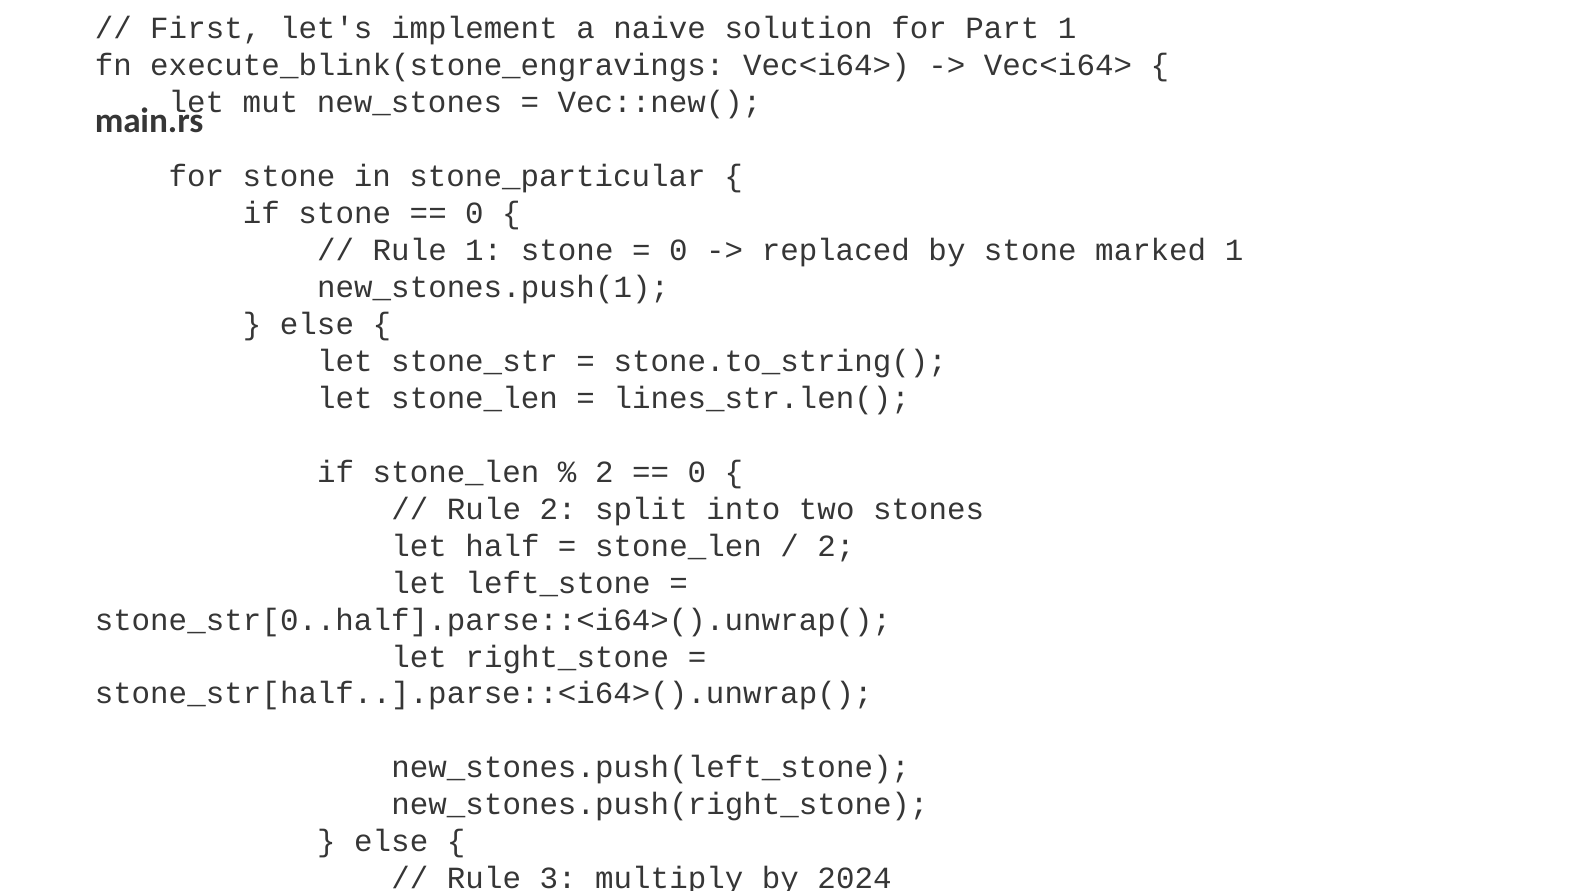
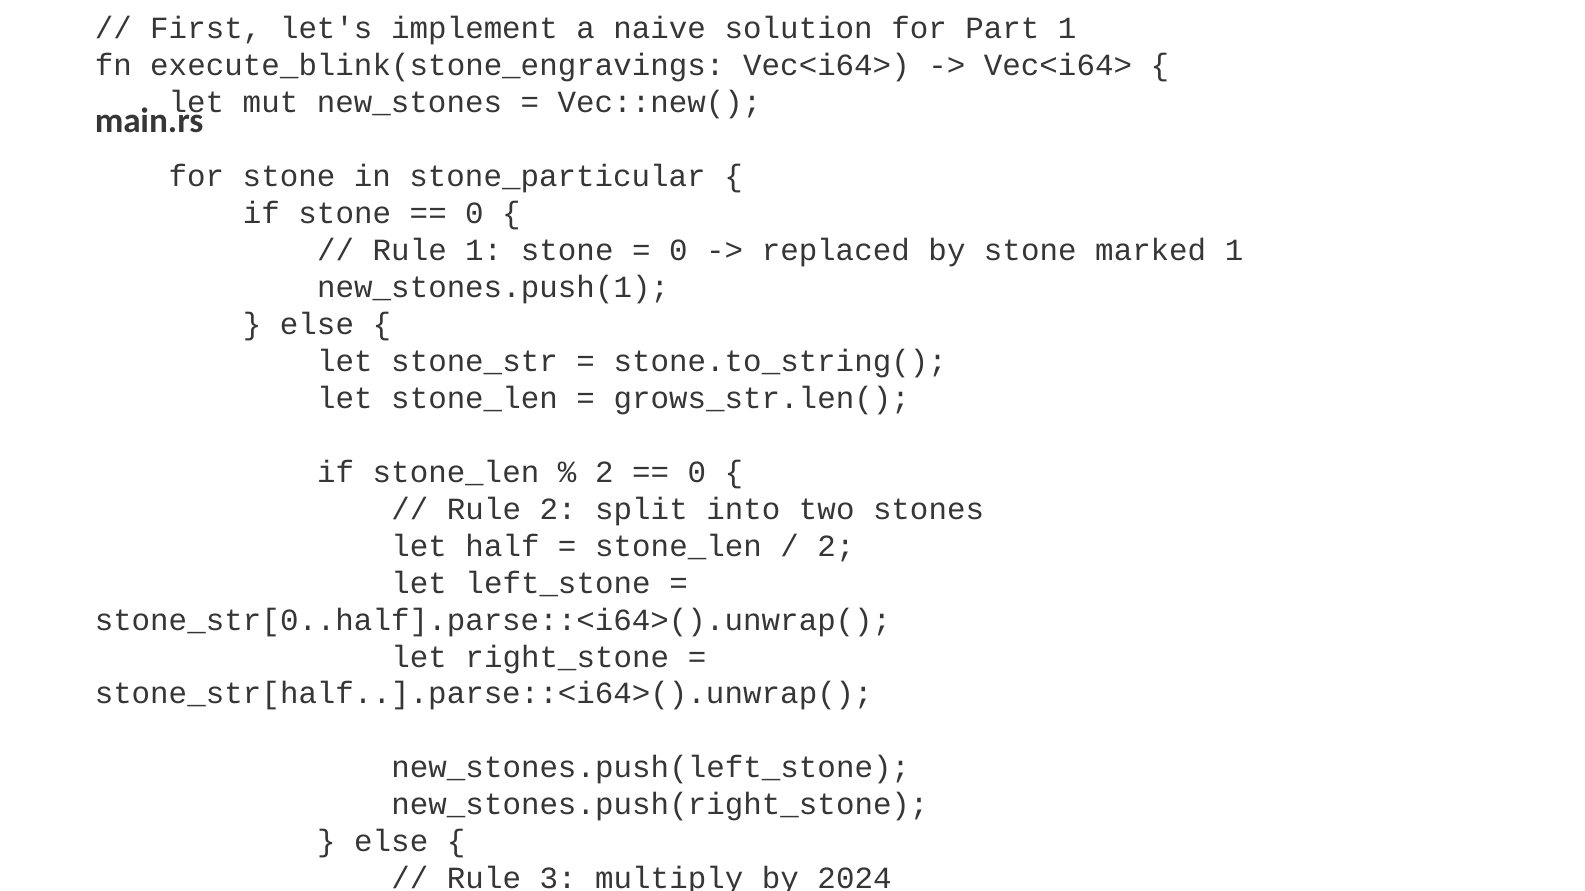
lines_str.len(: lines_str.len( -> grows_str.len( (762, 398)
